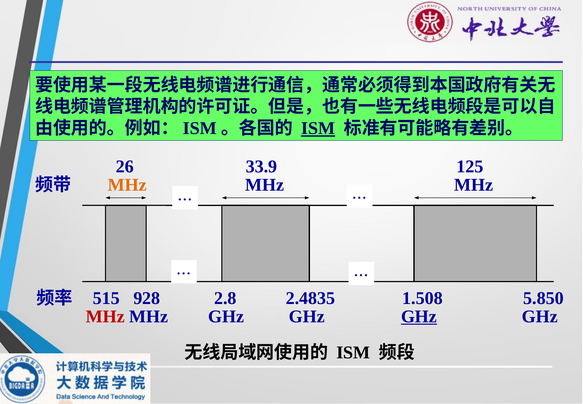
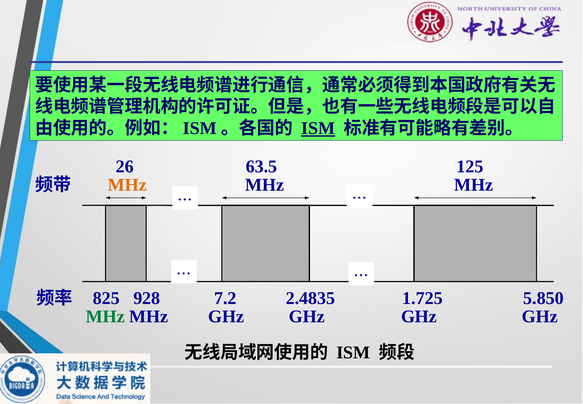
33.9: 33.9 -> 63.5 (262, 167)
515: 515 -> 825 (106, 298)
2.8: 2.8 -> 7.2 (225, 298)
1.508: 1.508 -> 1.725 (422, 298)
MHz colour: red -> green (105, 316)
GHz underline: present -> none (419, 316)
